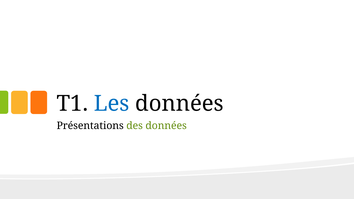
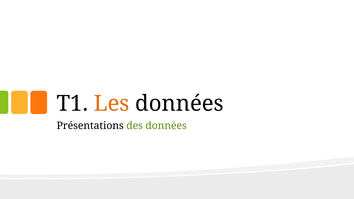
Les colour: blue -> orange (112, 104)
